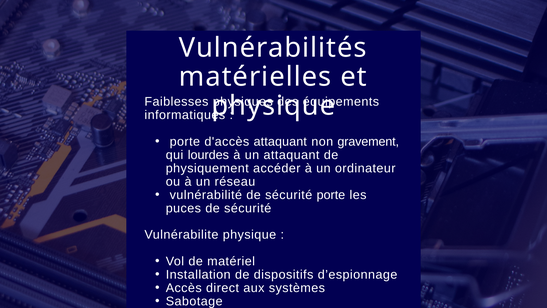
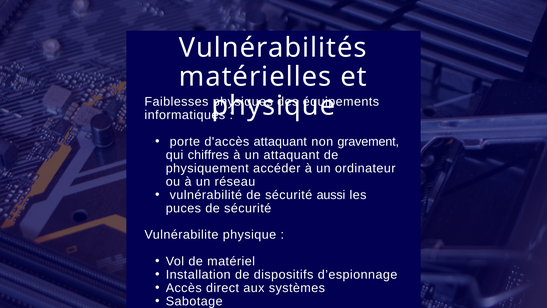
lourdes: lourdes -> chiffres (208, 155)
sécurité porte: porte -> aussi (331, 195)
